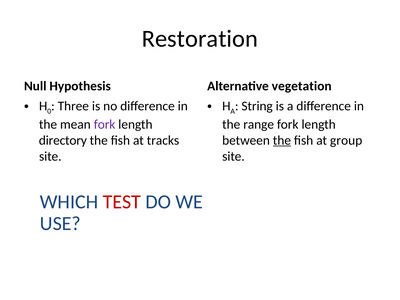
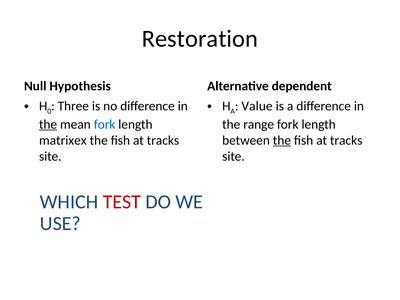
vegetation: vegetation -> dependent (302, 86)
String: String -> Value (257, 106)
the underline: none -> present (48, 124)
fork colour: purple -> blue (105, 124)
directory: directory -> matrixex (63, 140)
group: group -> tracks (346, 140)
